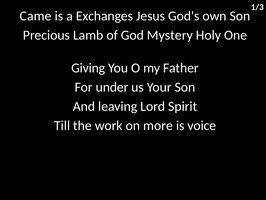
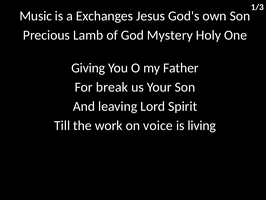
Came: Came -> Music (36, 16)
under: under -> break (112, 87)
more: more -> voice (158, 125)
voice: voice -> living (202, 125)
